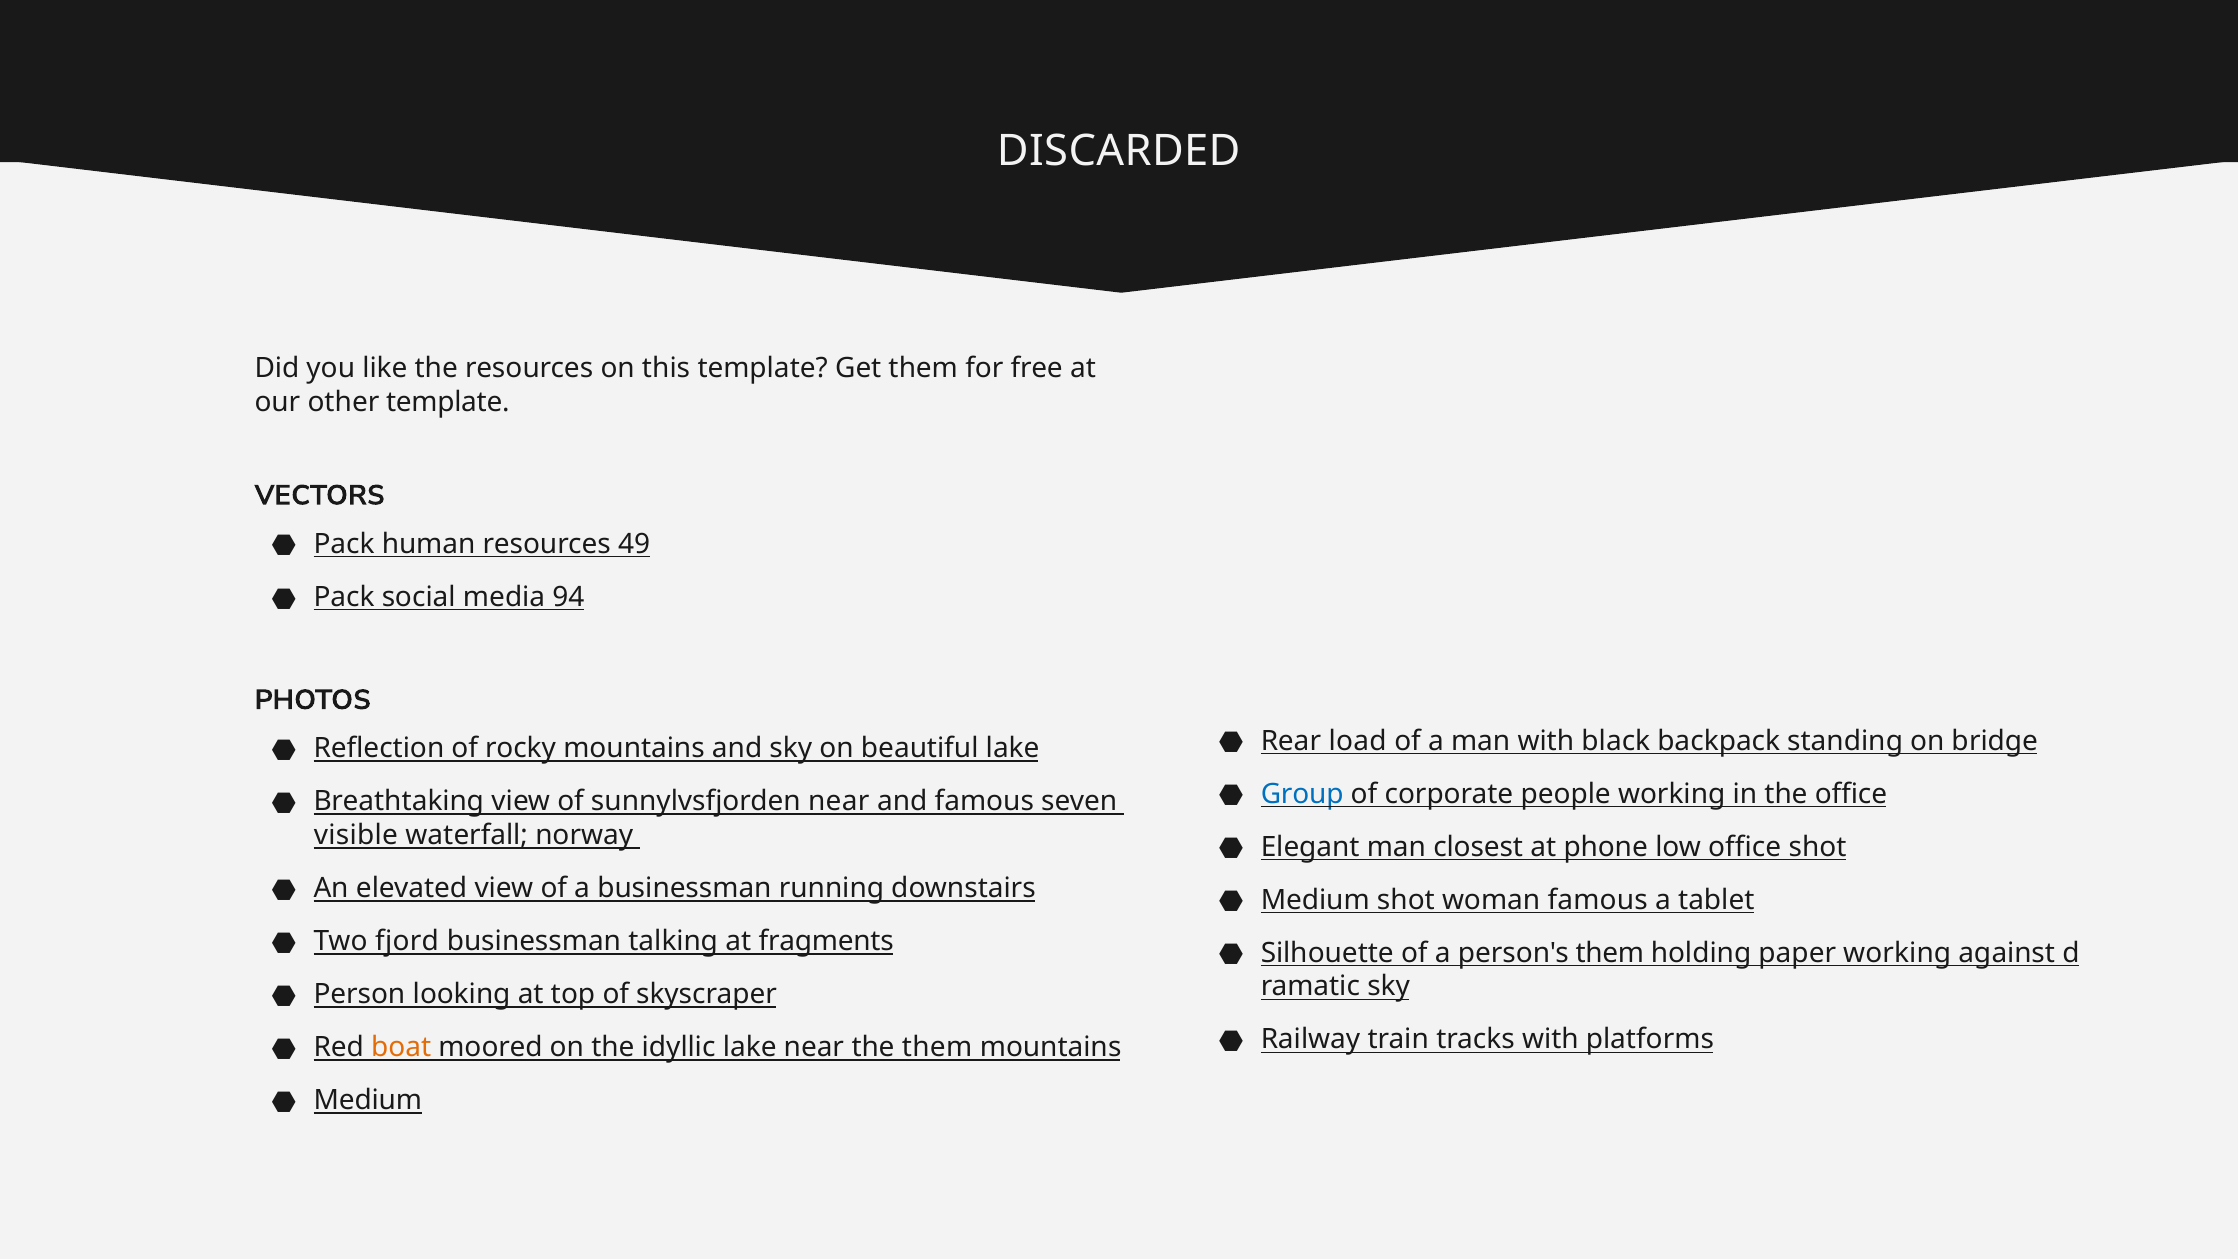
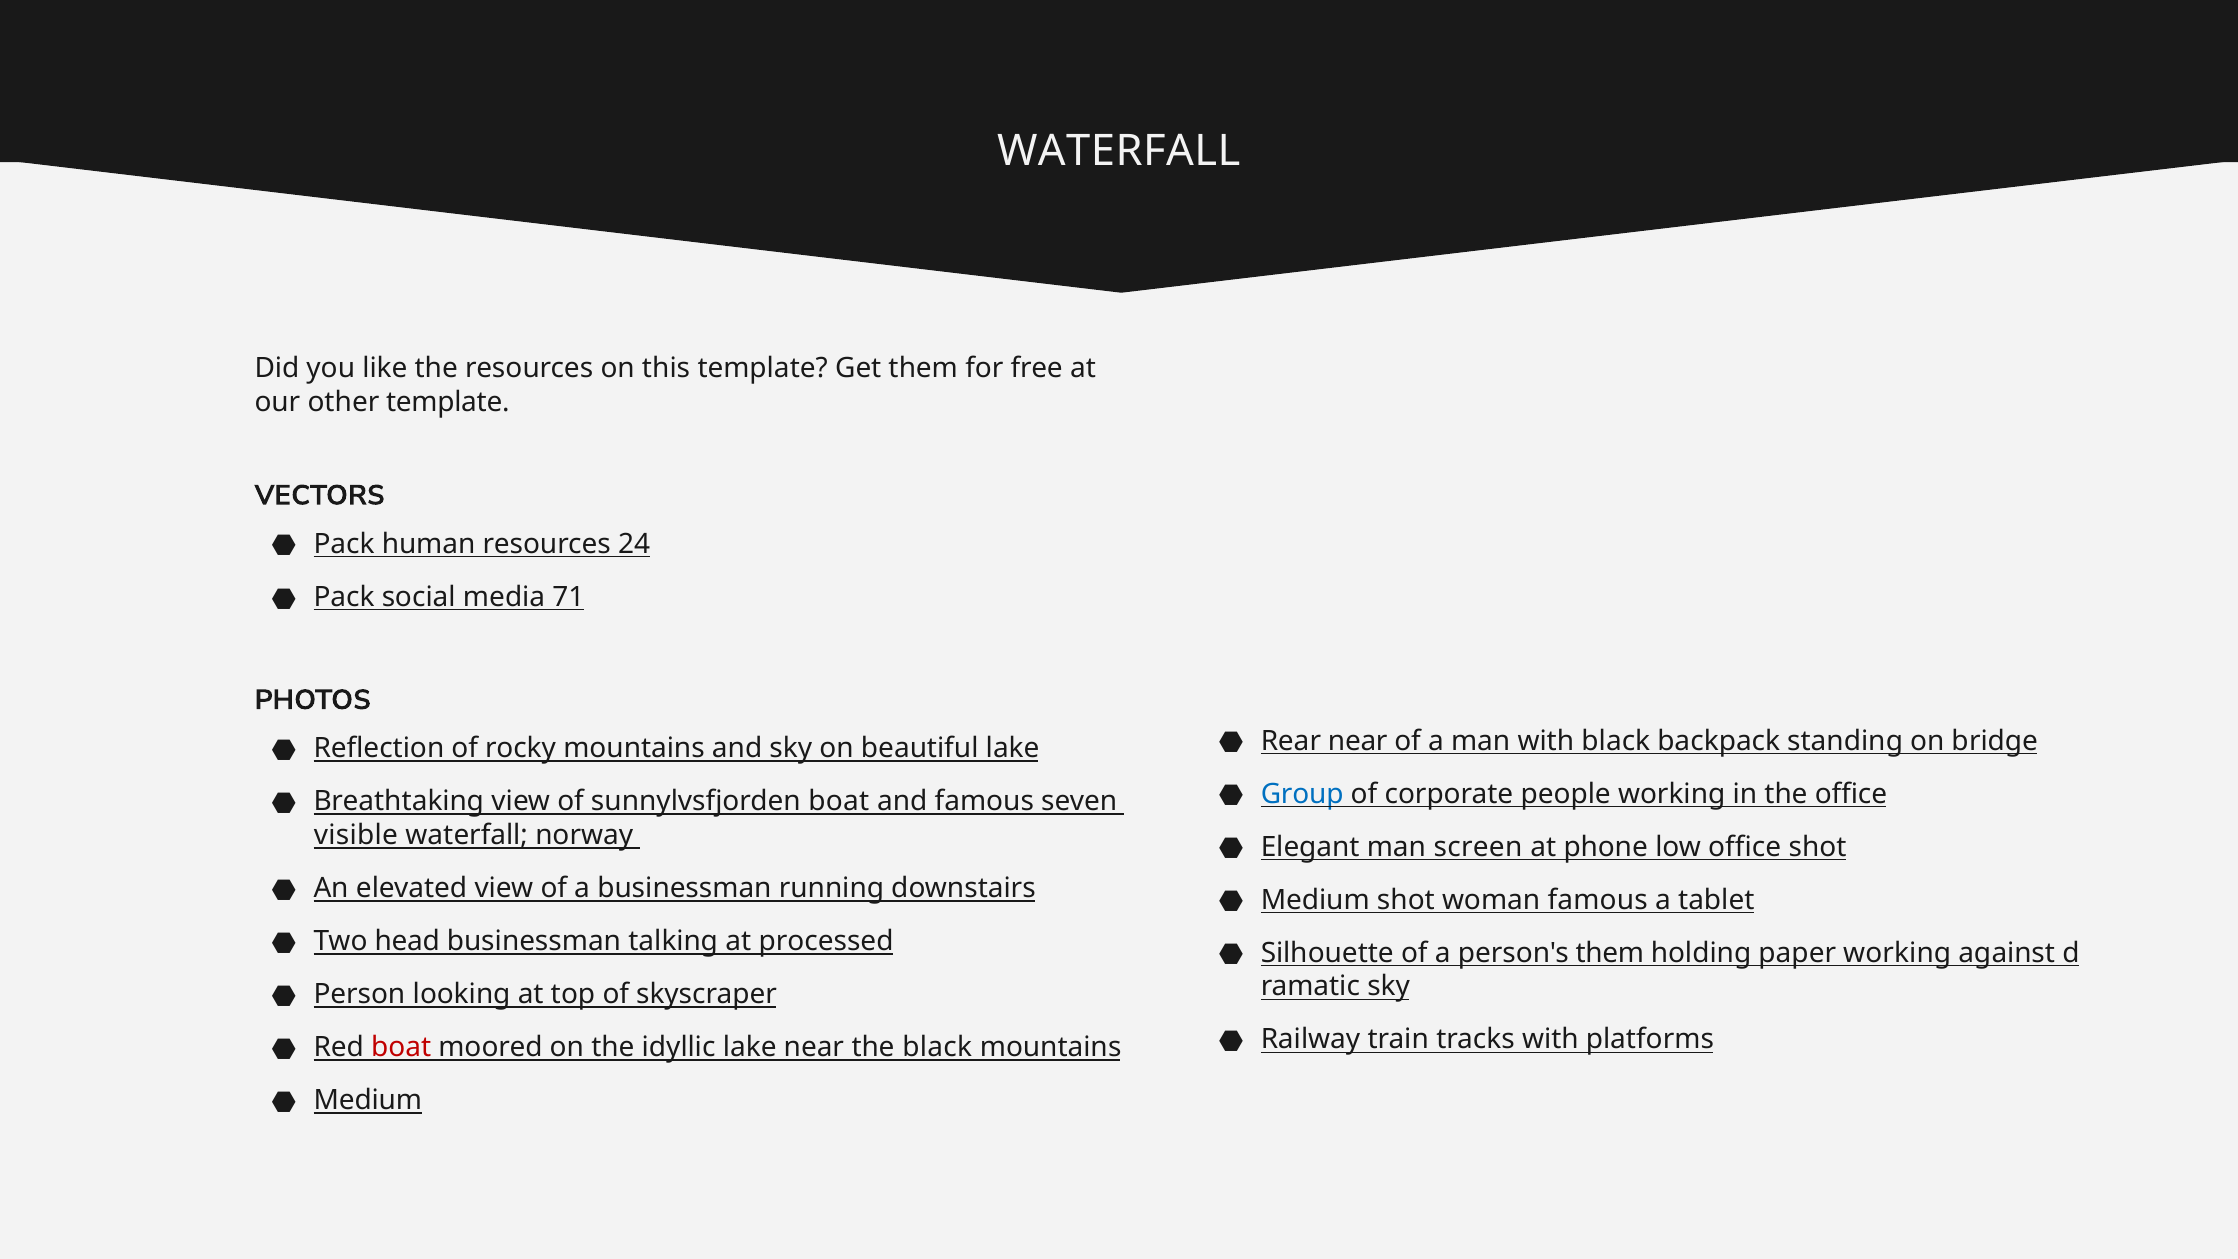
DISCARDED: DISCARDED -> WATERFALL (1119, 151)
49: 49 -> 24 (634, 544)
94: 94 -> 71 (568, 597)
Rear load: load -> near (1358, 741)
sunnylvsfjorden near: near -> boat (839, 802)
closest: closest -> screen (1478, 847)
fjord: fjord -> head (407, 941)
fragments: fragments -> processed (826, 941)
boat colour: orange -> red (401, 1047)
the them: them -> black (937, 1047)
